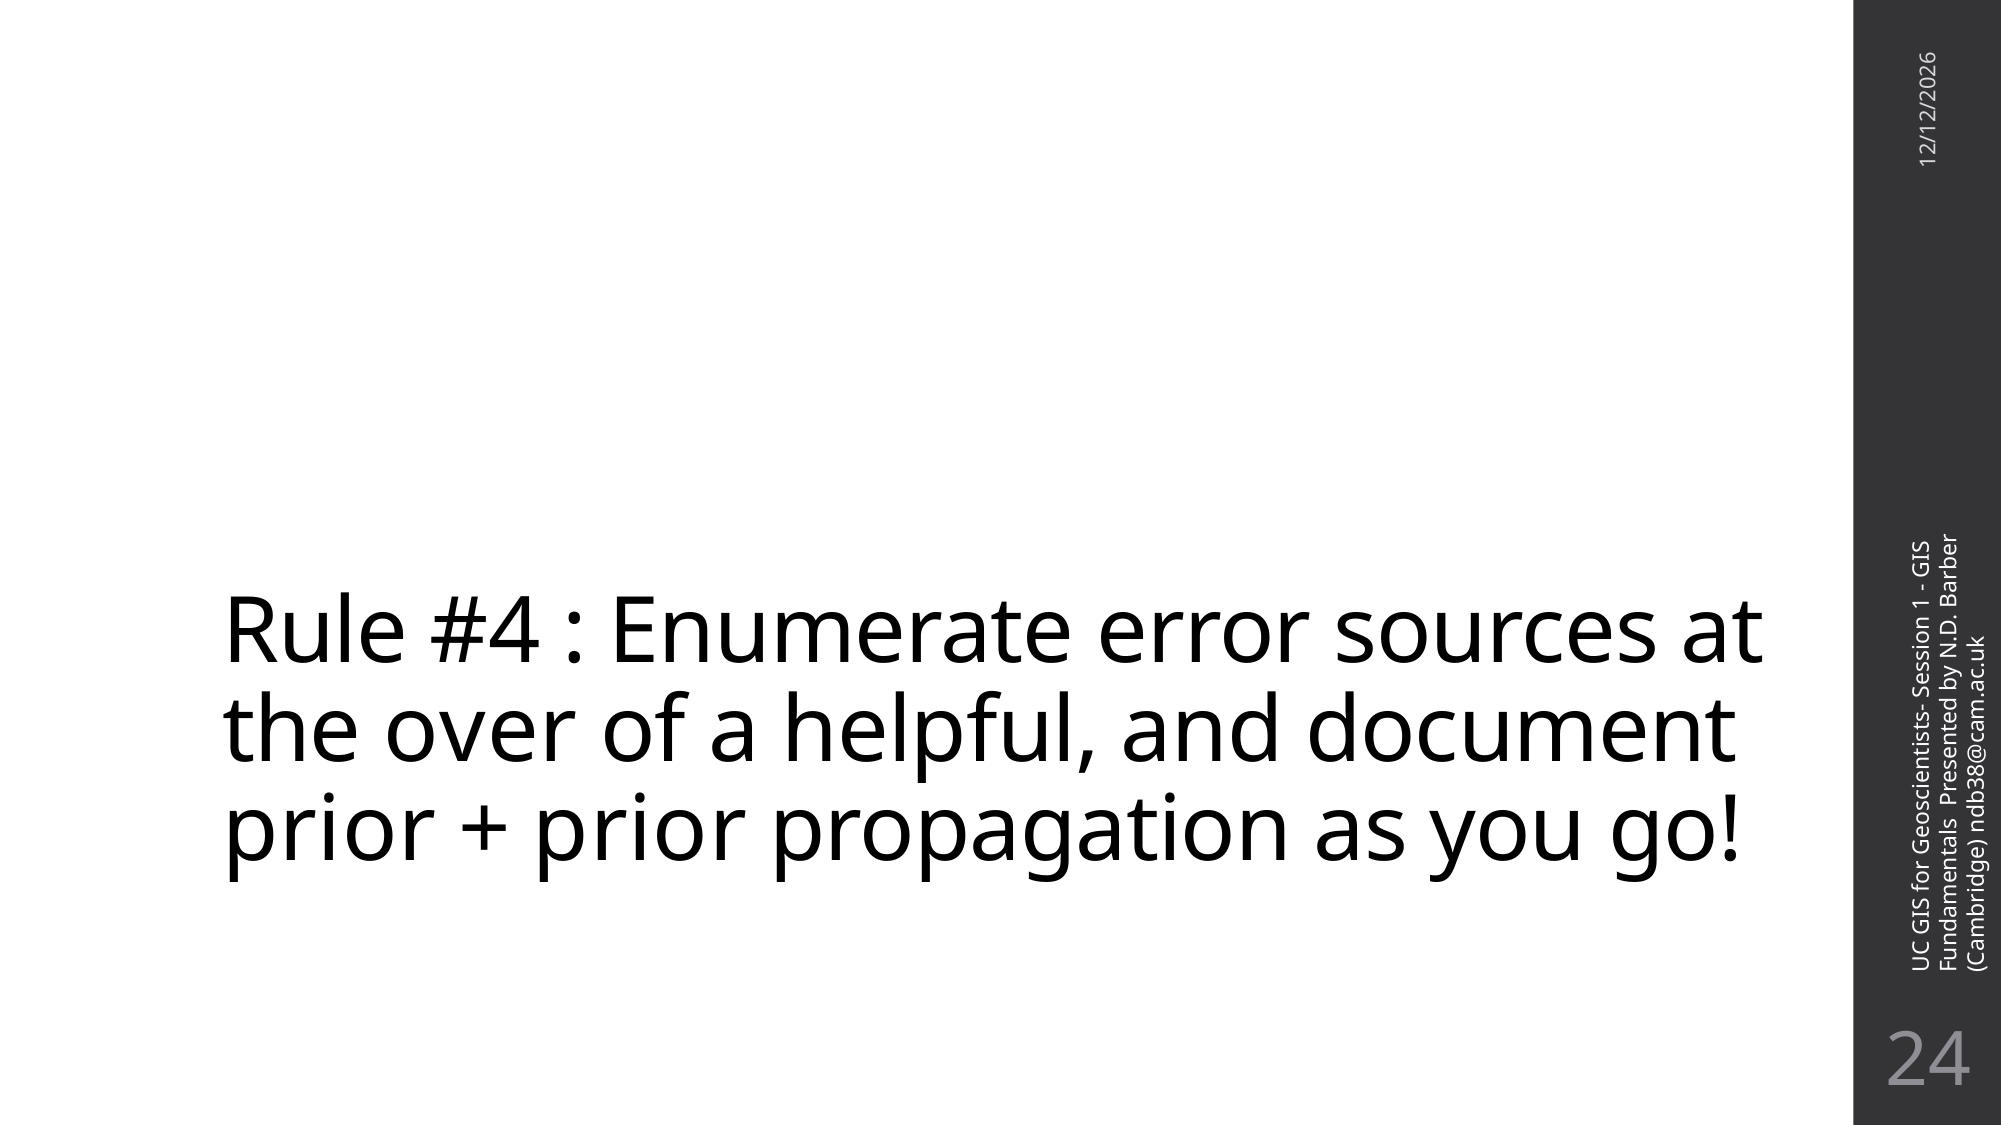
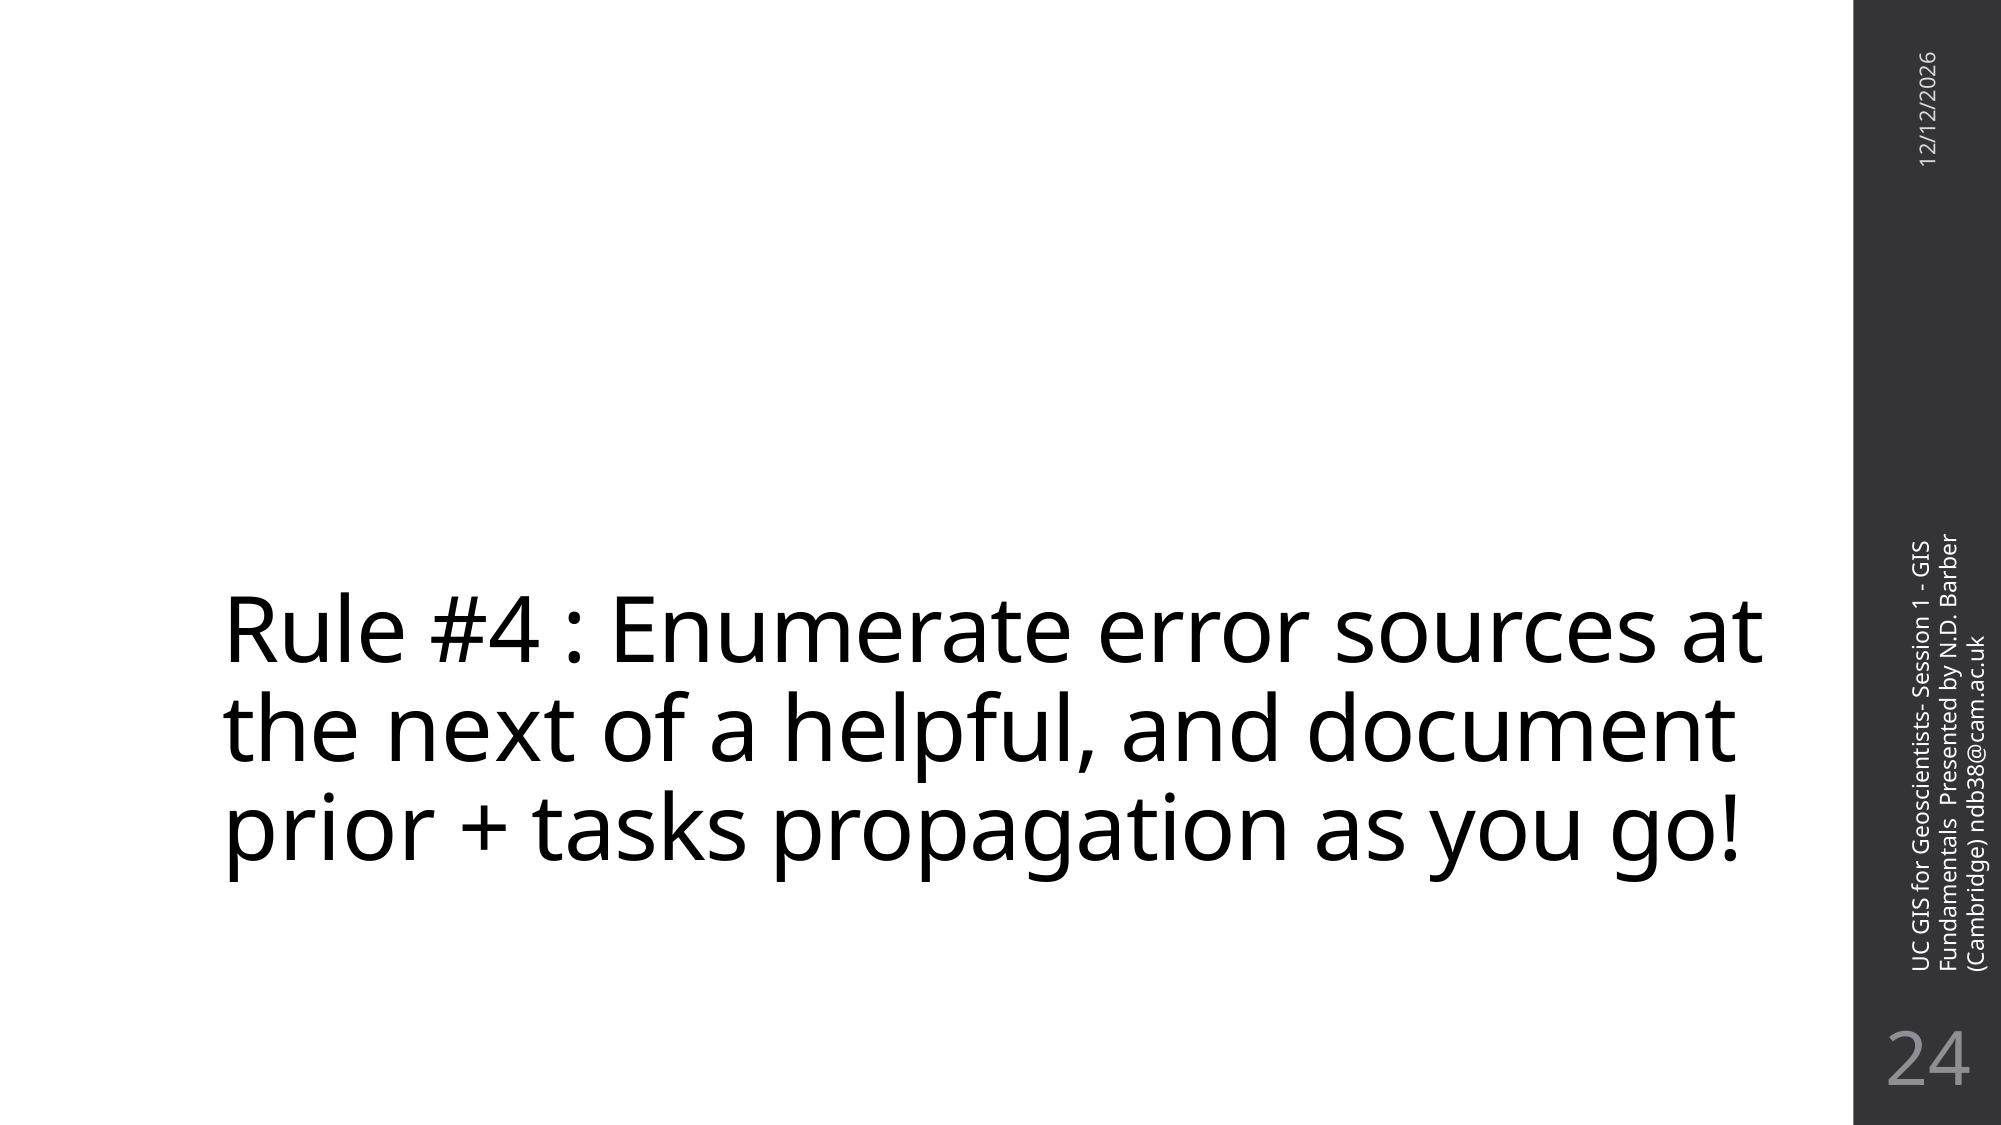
over: over -> next (480, 731)
prior: prior -> tasks (641, 831)
